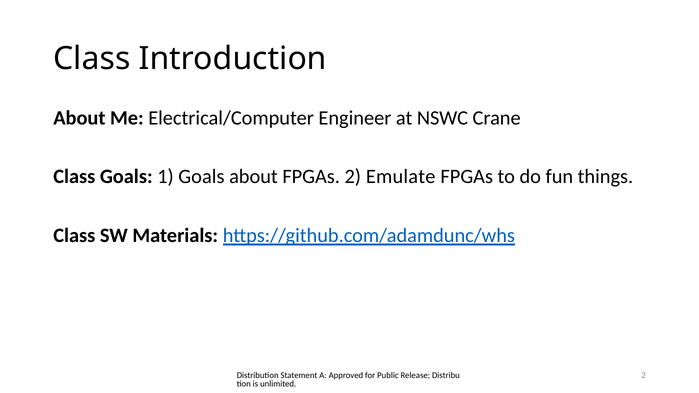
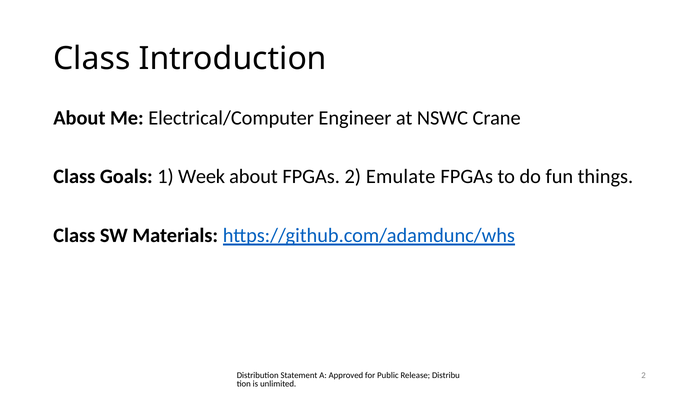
1 Goals: Goals -> Week (202, 177)
